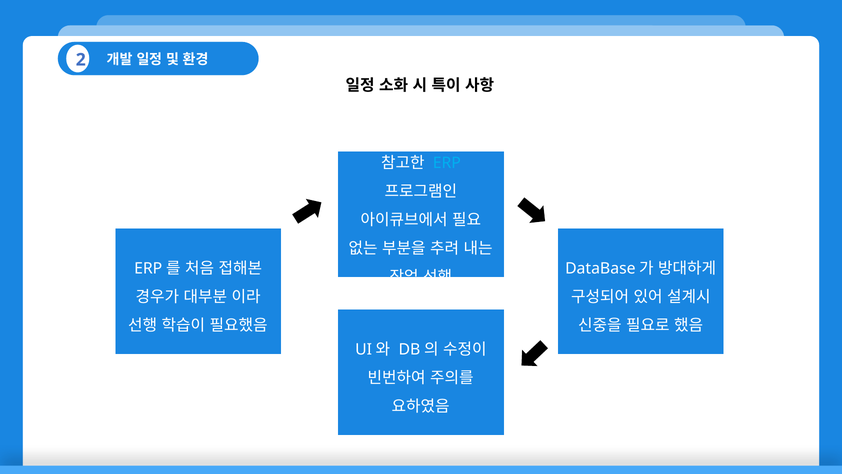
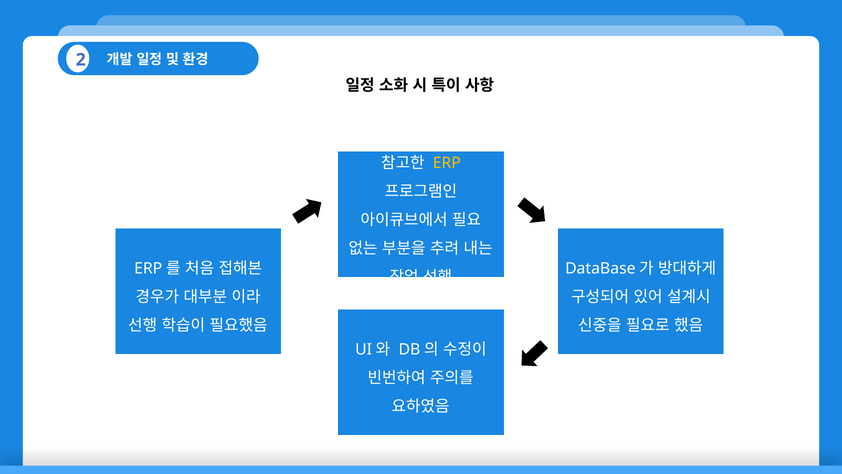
ERP colour: light blue -> yellow (447, 163)
